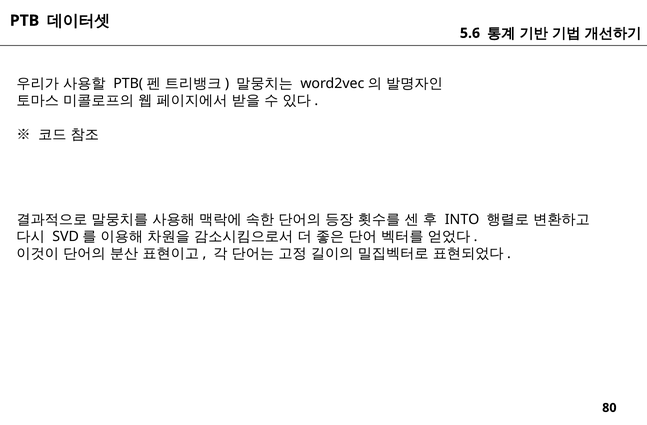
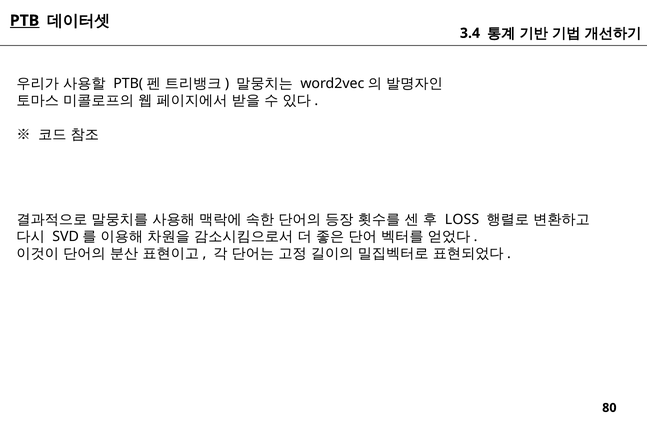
PTB underline: none -> present (25, 21)
5.6: 5.6 -> 3.4 (470, 33)
INTO: INTO -> LOSS (462, 220)
